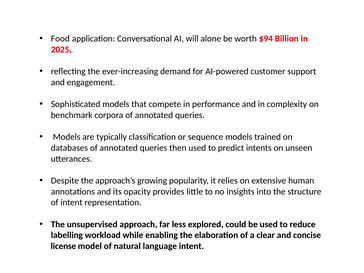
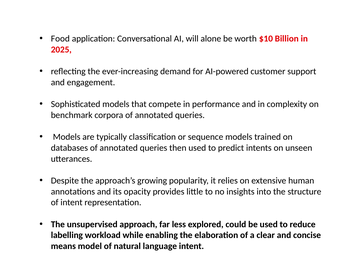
$94: $94 -> $10 (266, 39)
license: license -> means (63, 246)
